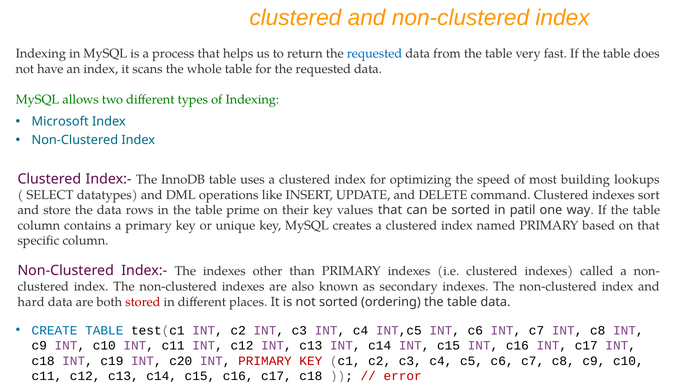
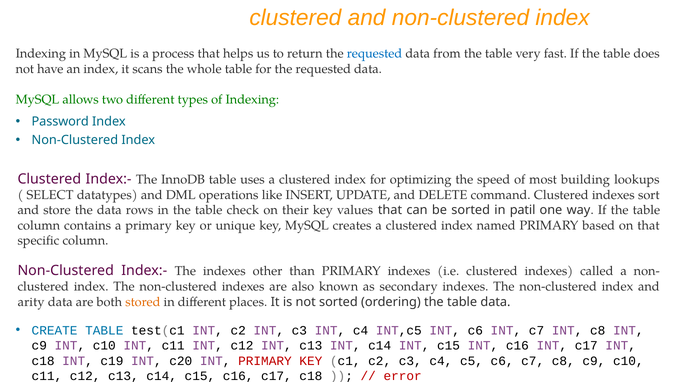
Microsoft: Microsoft -> Password (60, 122)
prime: prime -> check (243, 210)
hard: hard -> arity (31, 302)
stored colour: red -> orange (143, 302)
